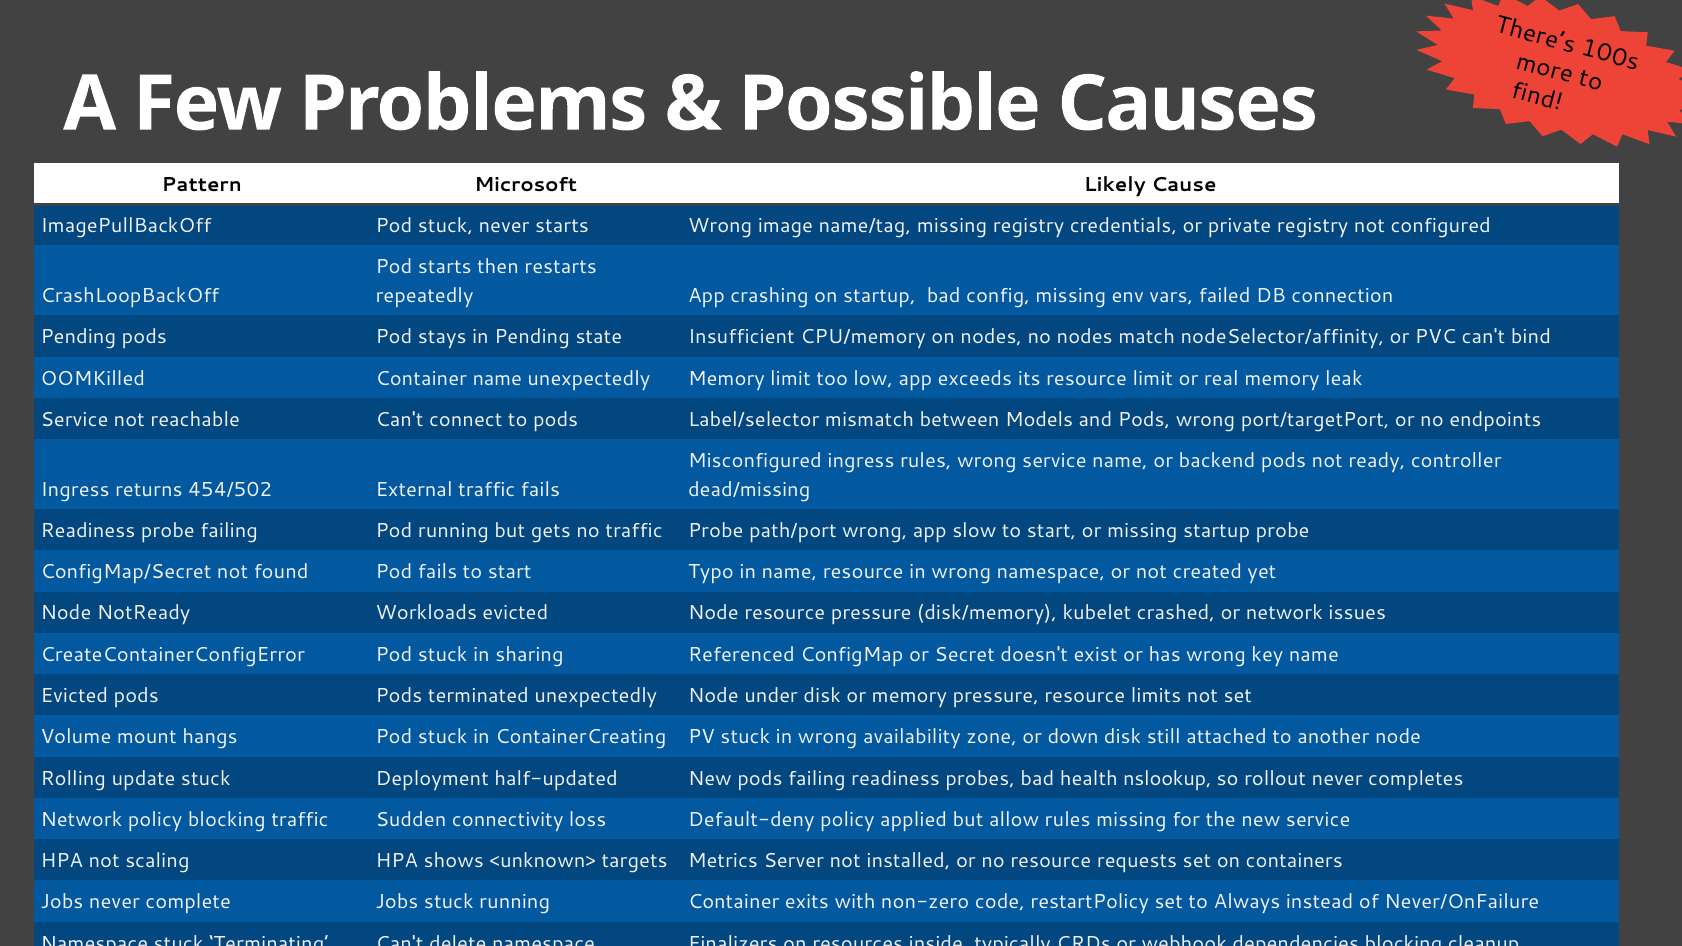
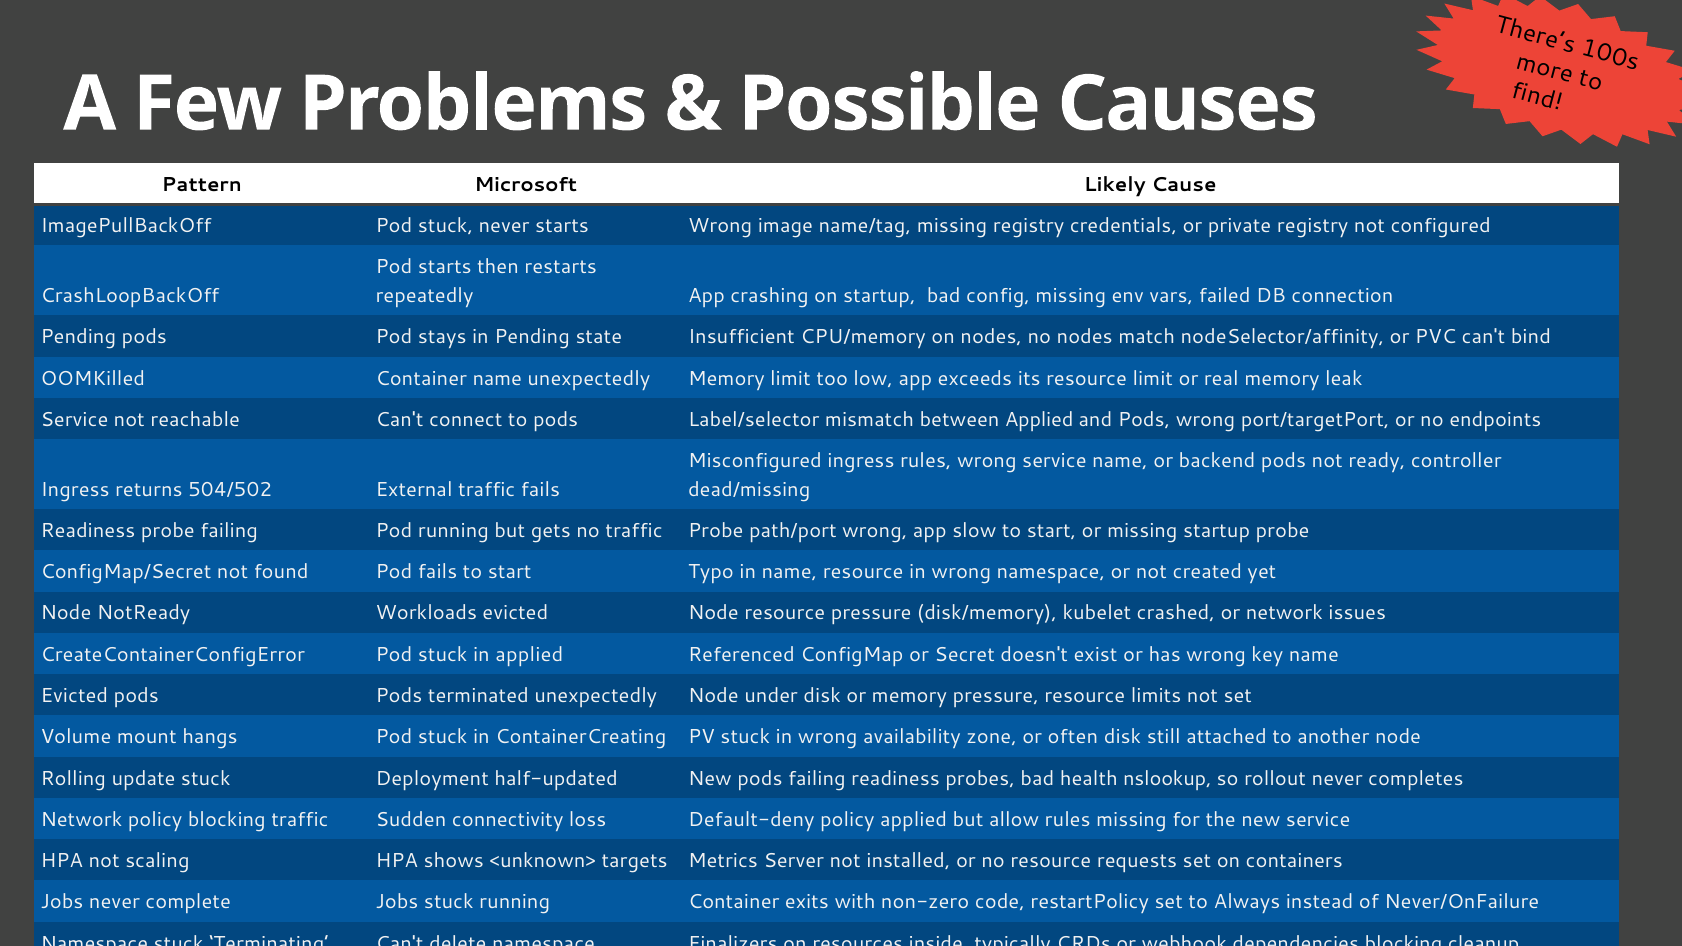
between Models: Models -> Applied (1039, 420)
454/502: 454/502 -> 504/502 (230, 490)
in sharing: sharing -> applied (529, 655)
down: down -> often (1073, 737)
